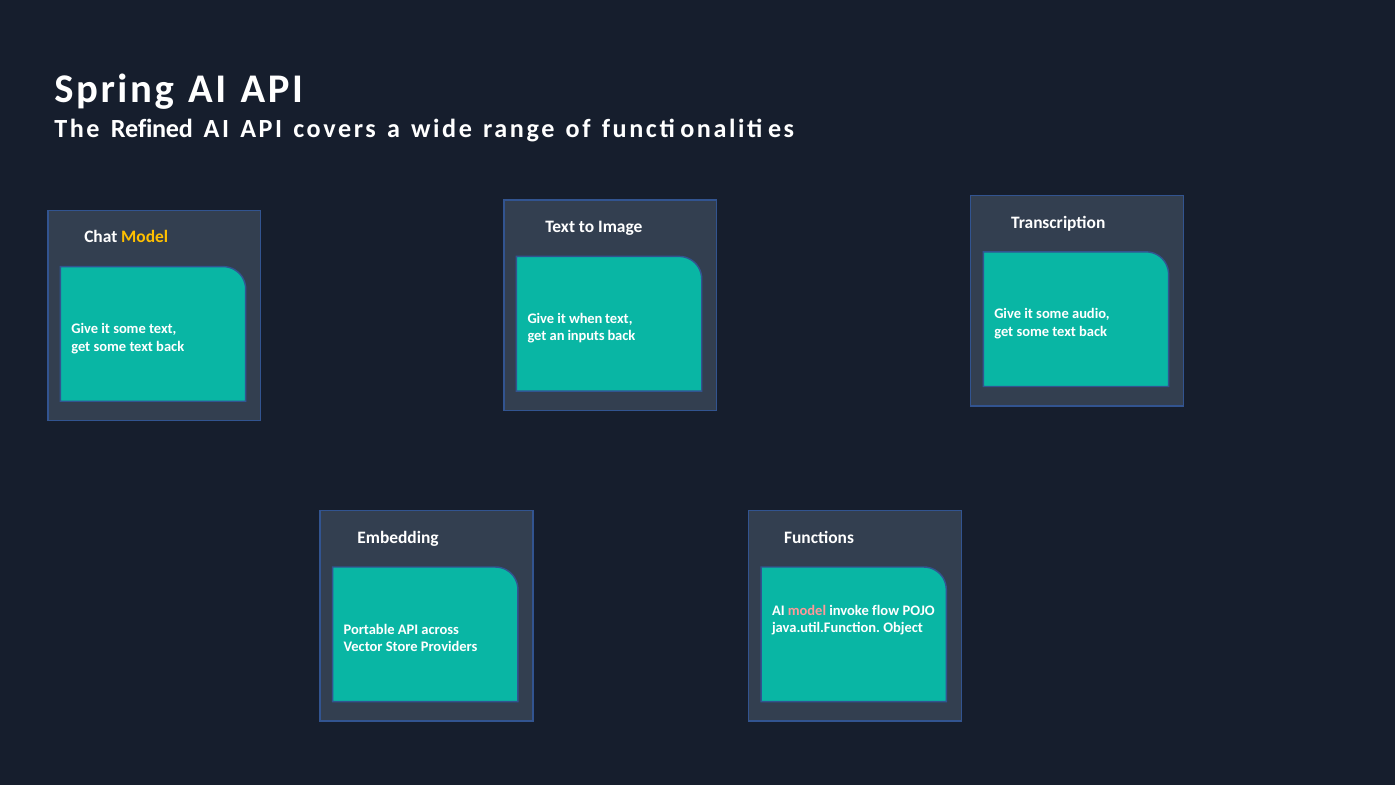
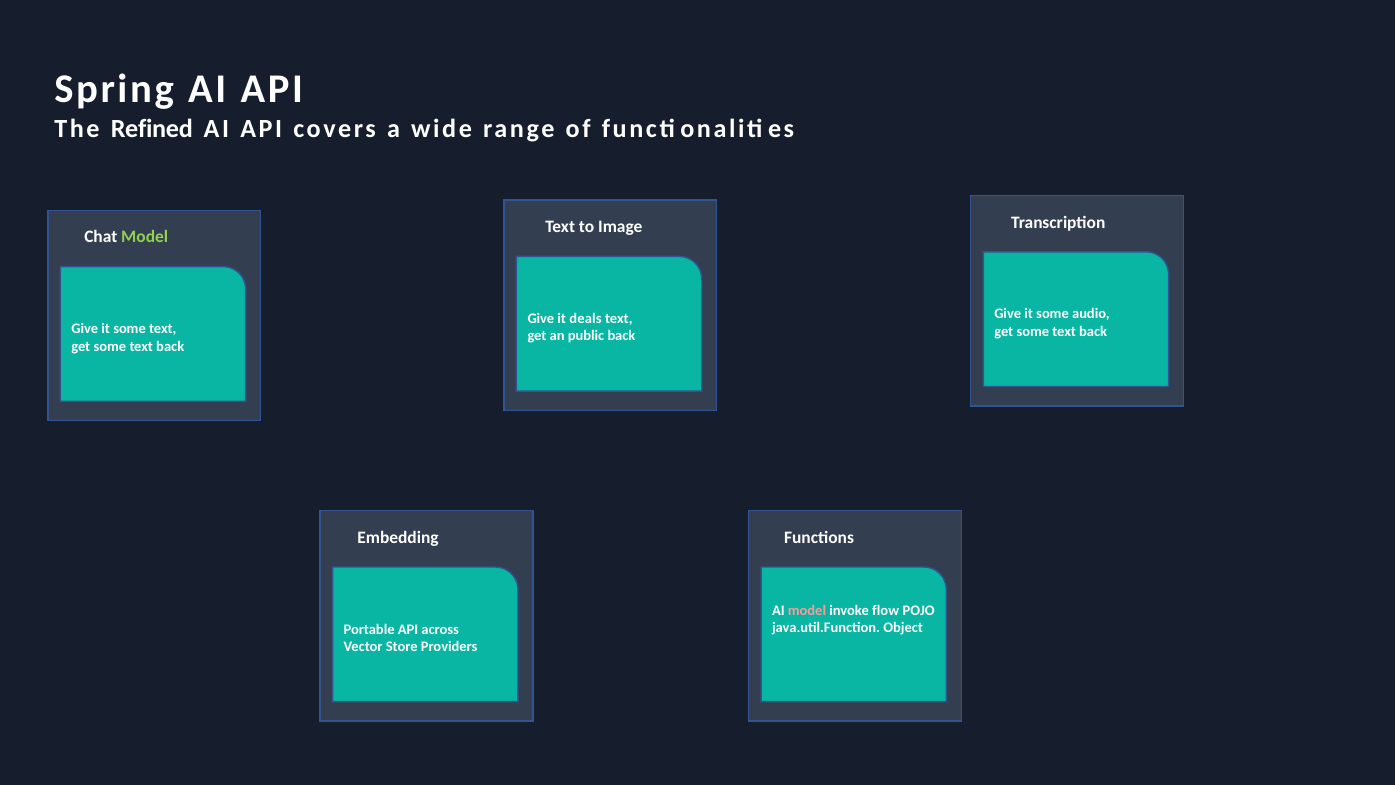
Model colour: yellow -> light green (145, 237)
when: when -> deals (586, 319)
inputs: inputs -> public (586, 336)
